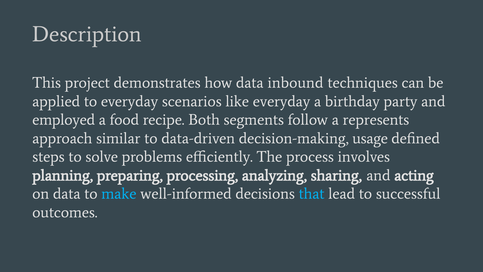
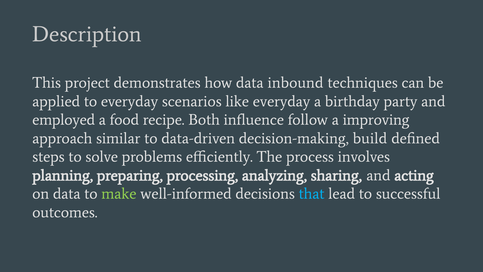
segments: segments -> influence (254, 120)
represents: represents -> improving (376, 120)
usage: usage -> build (370, 138)
make colour: light blue -> light green (119, 194)
